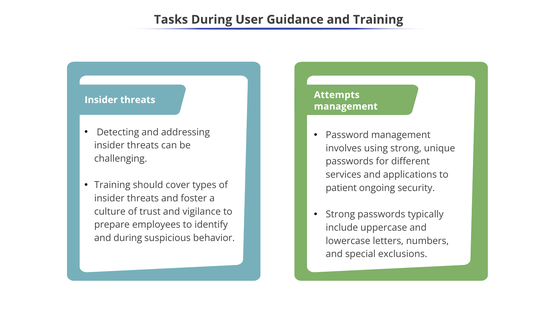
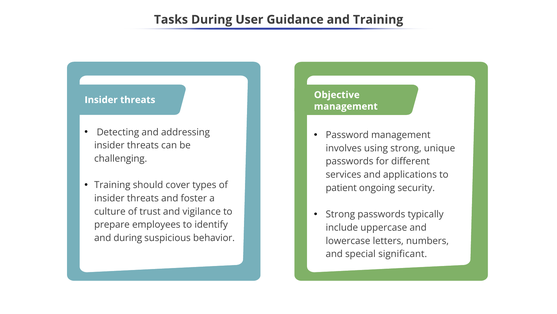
Attempts: Attempts -> Objective (337, 95)
exclusions: exclusions -> significant (403, 254)
